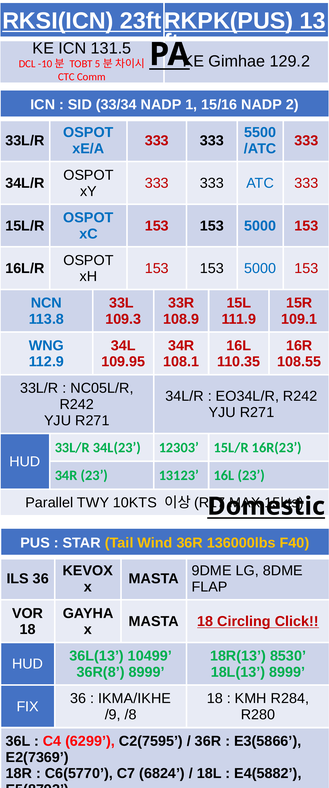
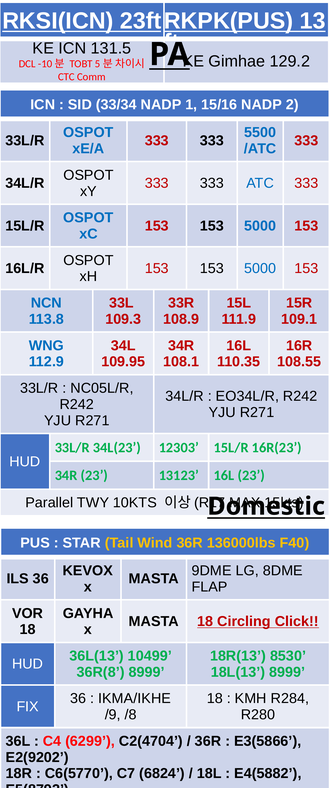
C2(7595: C2(7595 -> C2(4704 (151, 740)
E2(7369: E2(7369 -> E2(9202 (37, 757)
